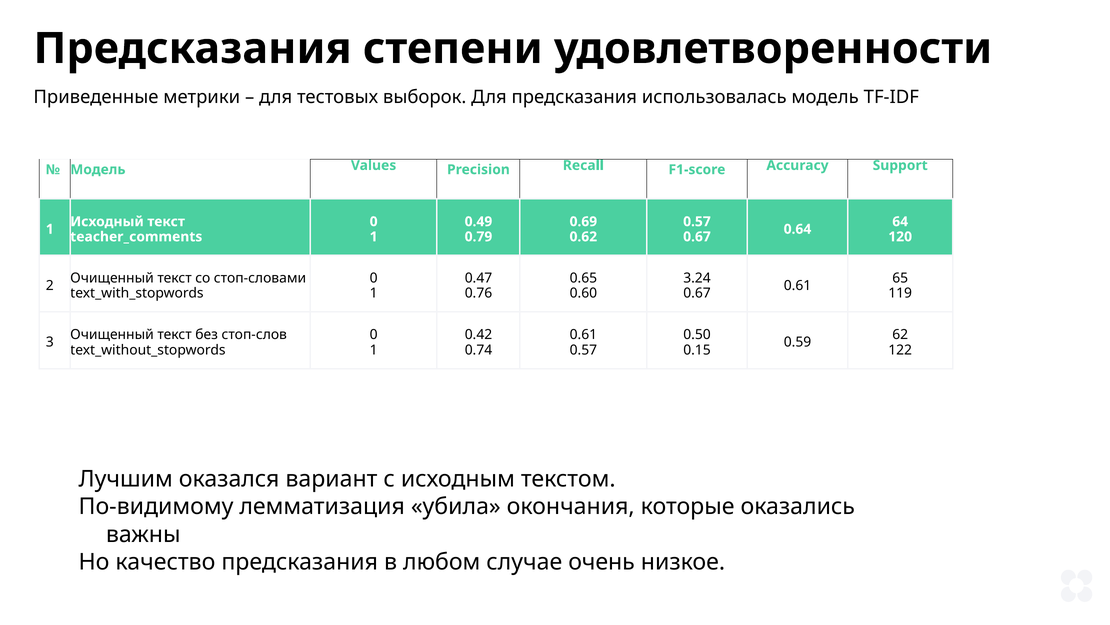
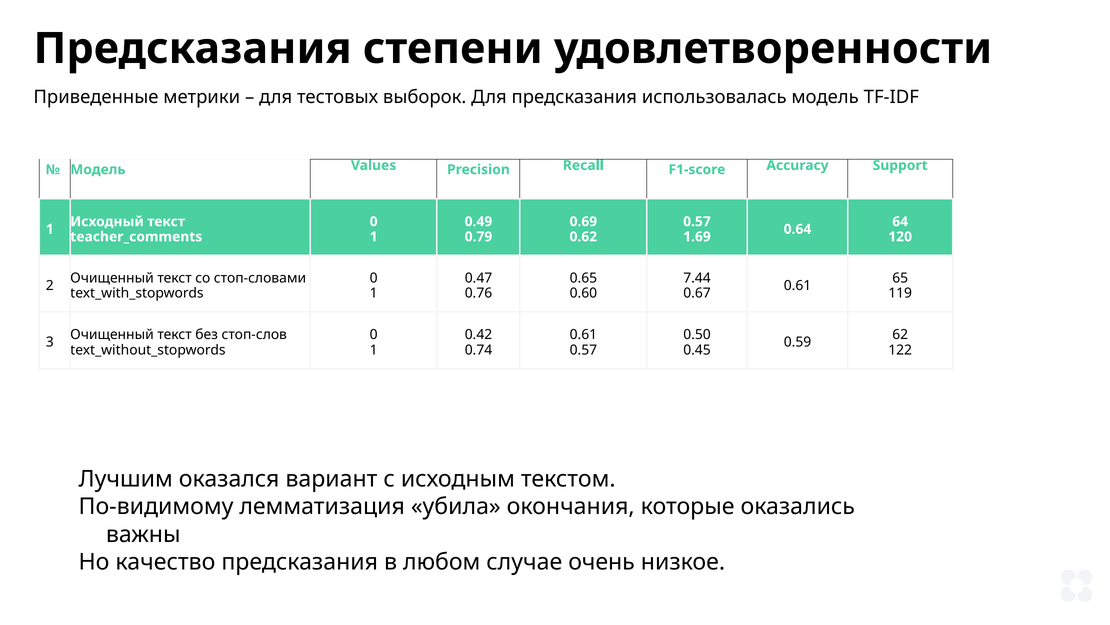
0.67: 0.67 -> 1.69 (697, 237)
3.24: 3.24 -> 7.44 (697, 278)
0.15: 0.15 -> 0.45 (697, 350)
